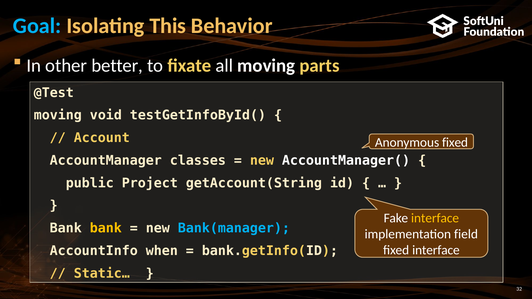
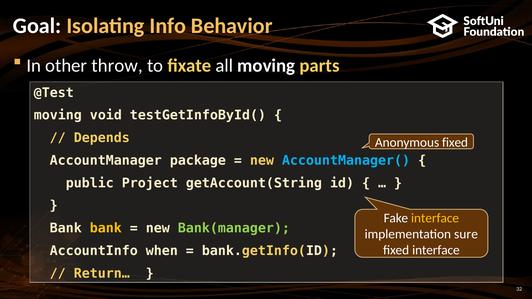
Goal colour: light blue -> white (37, 26)
This: This -> Info (168, 26)
better: better -> throw (117, 66)
Account: Account -> Depends (102, 138)
classes: classes -> package (198, 161)
AccountManager( colour: white -> light blue (346, 161)
Bank(manager colour: light blue -> light green (234, 228)
field: field -> sure (466, 234)
Static…: Static… -> Return… (102, 274)
